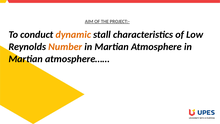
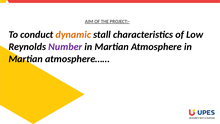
Number colour: orange -> purple (65, 47)
